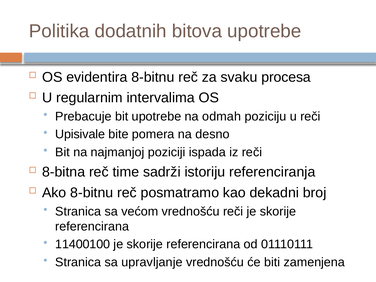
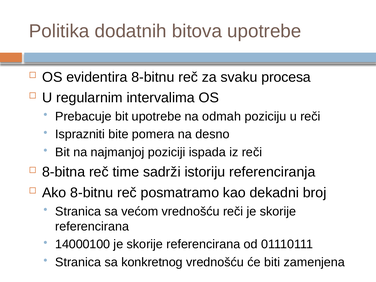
Upisivale: Upisivale -> Isprazniti (80, 134)
11400100: 11400100 -> 14000100 (83, 244)
upravljanje: upravljanje -> konkretnog (152, 262)
